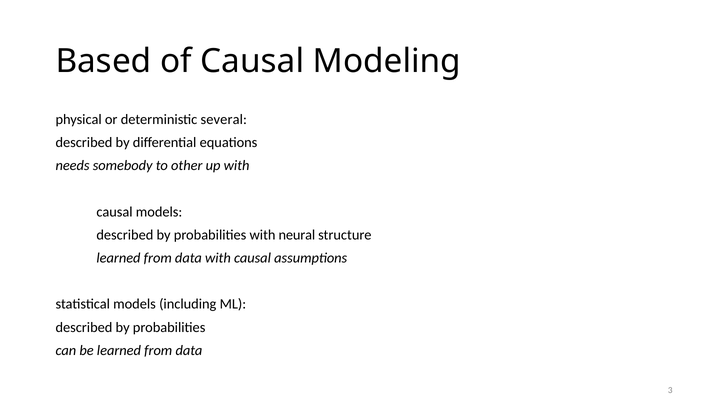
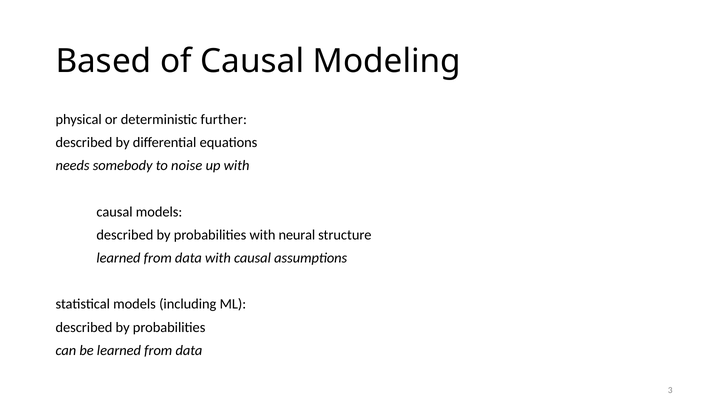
several: several -> further (224, 119)
other: other -> noise (187, 166)
